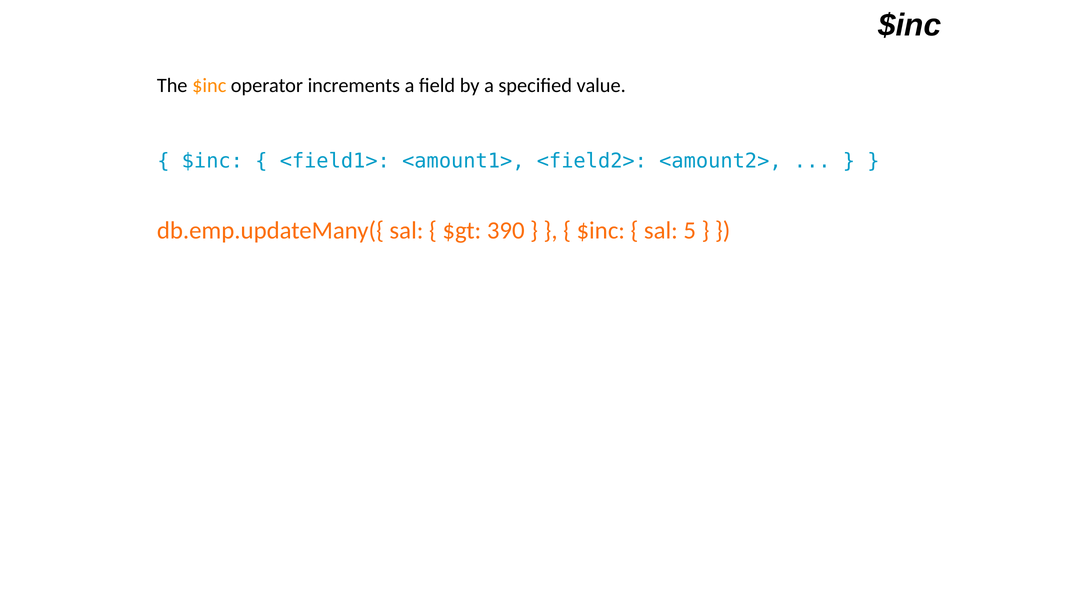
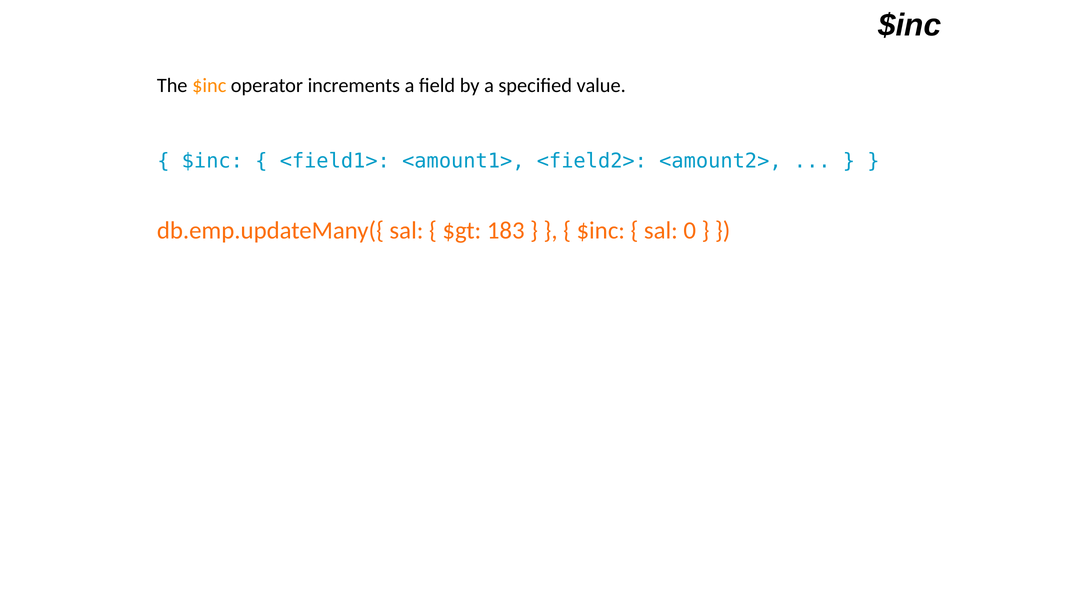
390: 390 -> 183 (506, 230)
5: 5 -> 0 (690, 230)
